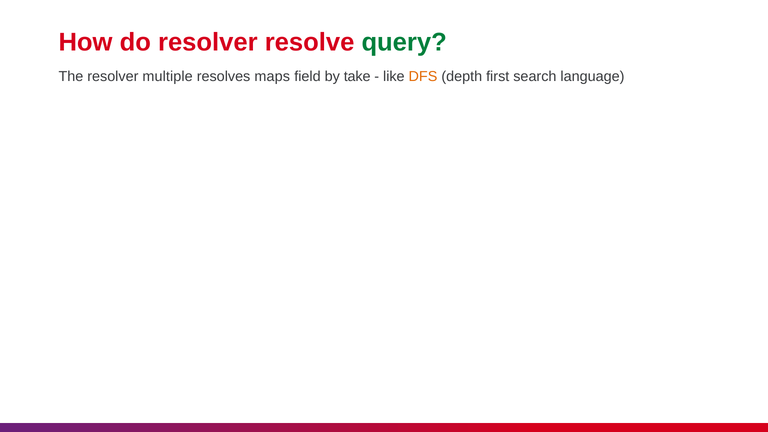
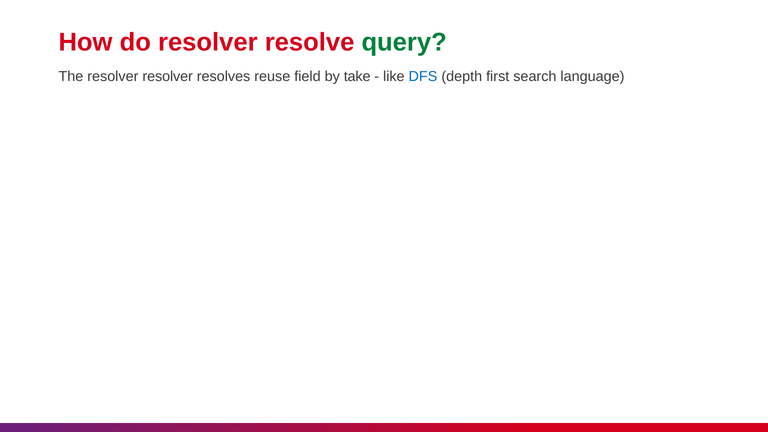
resolver multiple: multiple -> resolver (168, 77)
maps: maps -> reuse (272, 77)
DFS colour: orange -> blue (423, 77)
